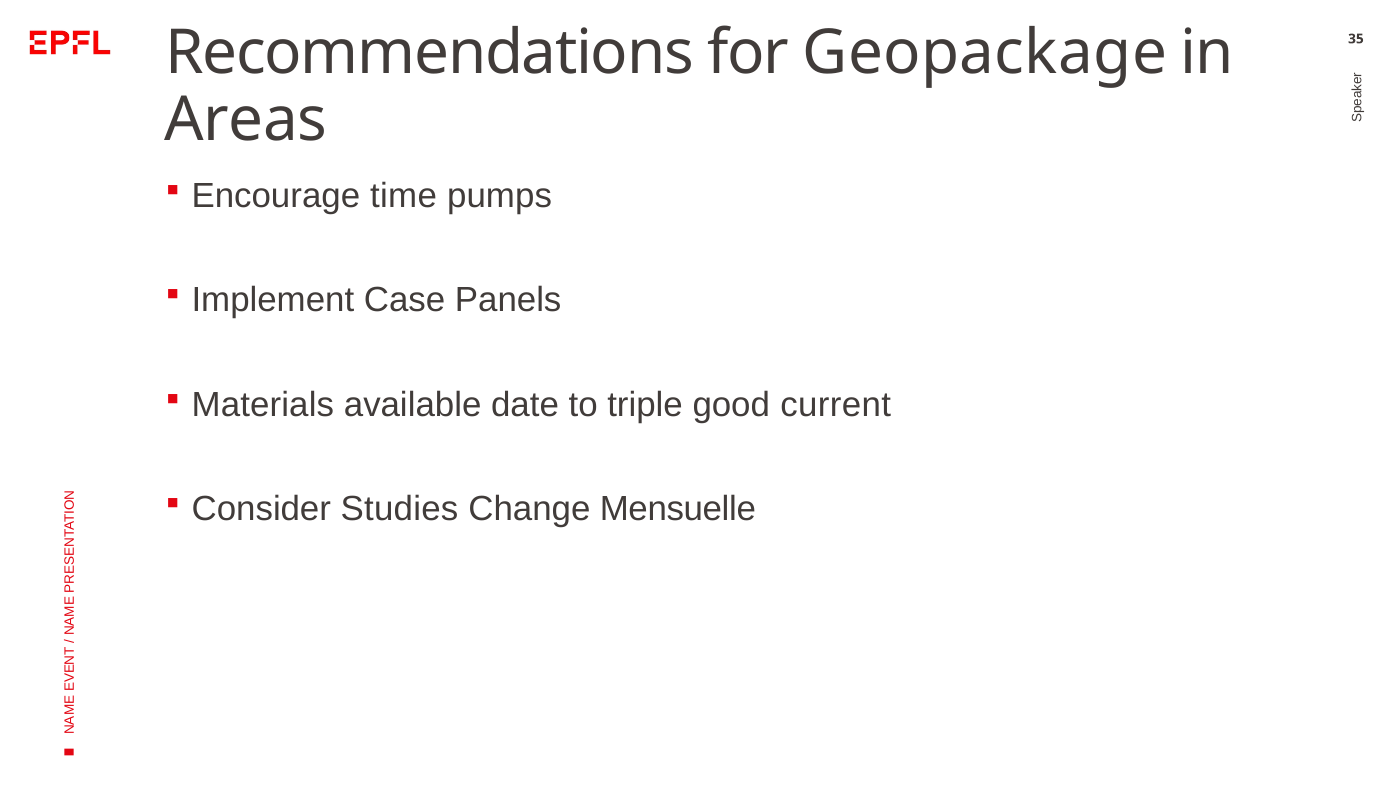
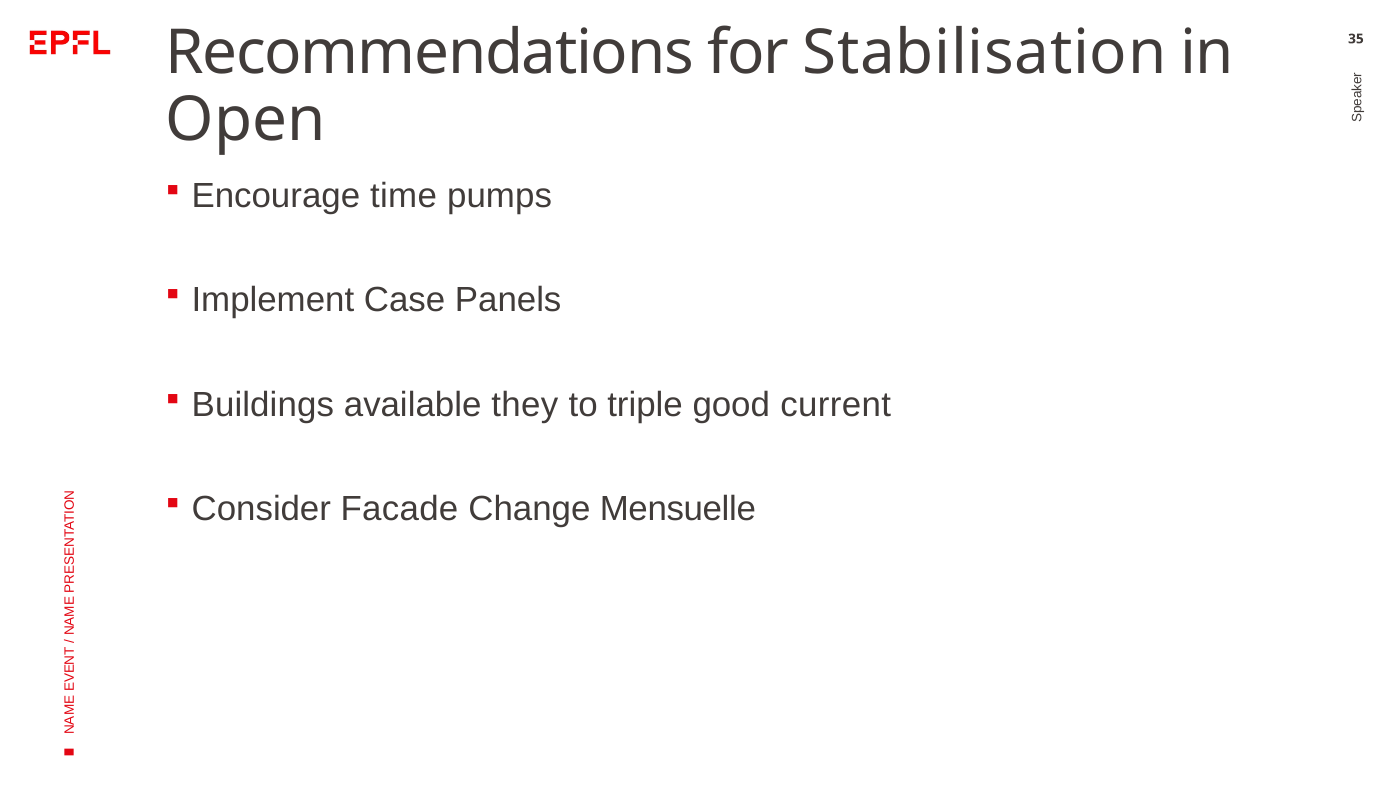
Geopackage: Geopackage -> Stabilisation (985, 53)
Areas: Areas -> Open (246, 120)
Materials: Materials -> Buildings (263, 405)
date: date -> they (525, 405)
Studies: Studies -> Facade (399, 509)
